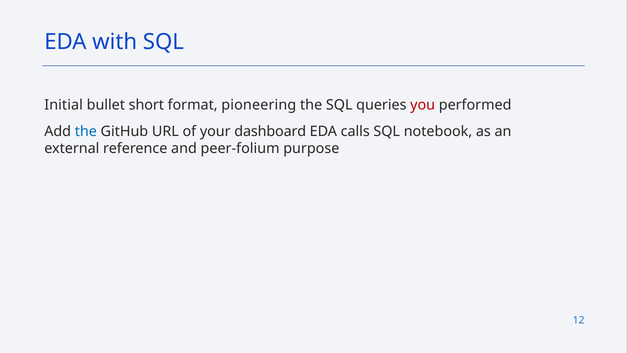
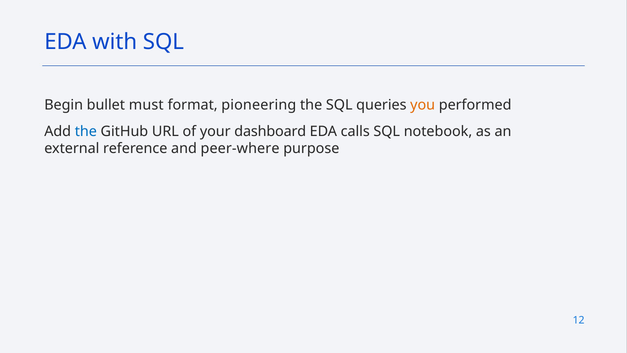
Initial: Initial -> Begin (64, 105)
short: short -> must (146, 105)
you colour: red -> orange (423, 105)
peer-folium: peer-folium -> peer-where (240, 148)
